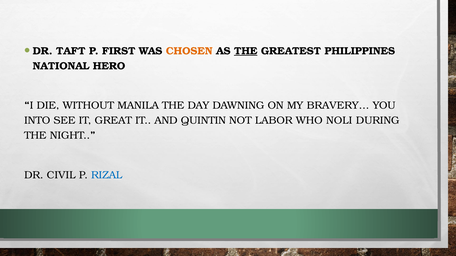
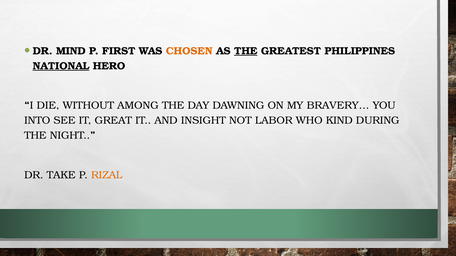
TAFT: TAFT -> MIND (71, 51)
NATIONAL underline: none -> present (61, 66)
MANILA: MANILA -> AMONG (138, 106)
QUINTIN: QUINTIN -> INSIGHT (203, 121)
NOLI: NOLI -> KIND (339, 121)
CIVIL: CIVIL -> TAKE (61, 175)
RIZAL colour: blue -> orange (107, 175)
